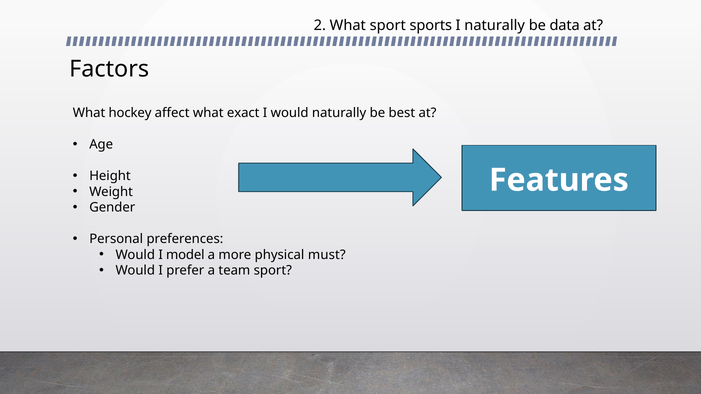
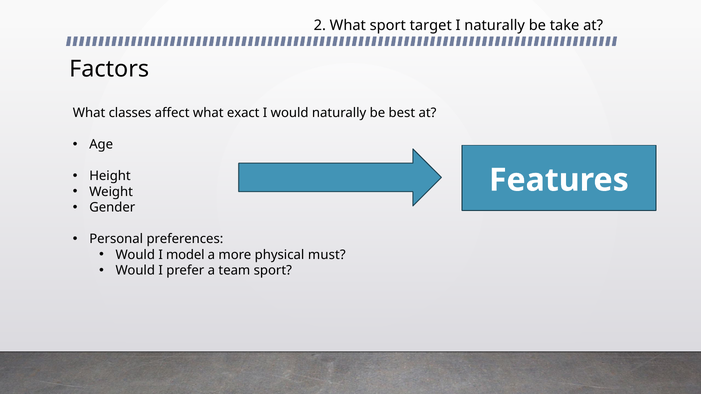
sports: sports -> target (431, 25)
data: data -> take (565, 25)
hockey: hockey -> classes (130, 113)
